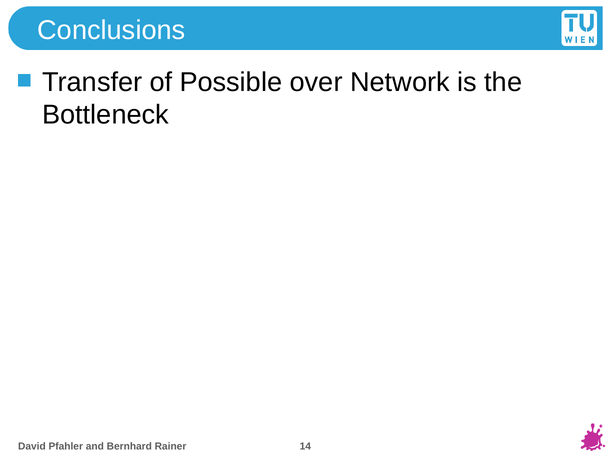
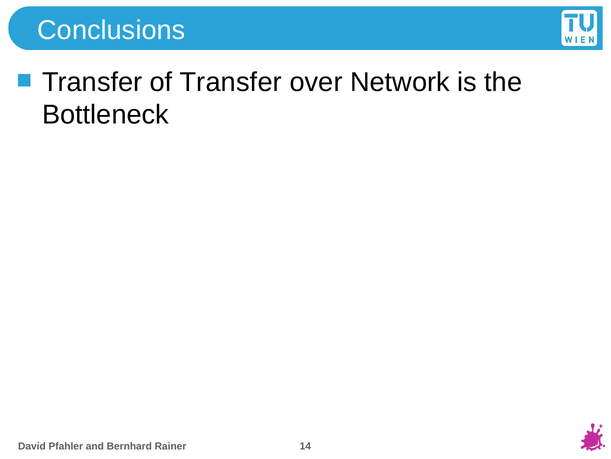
of Possible: Possible -> Transfer (231, 82)
